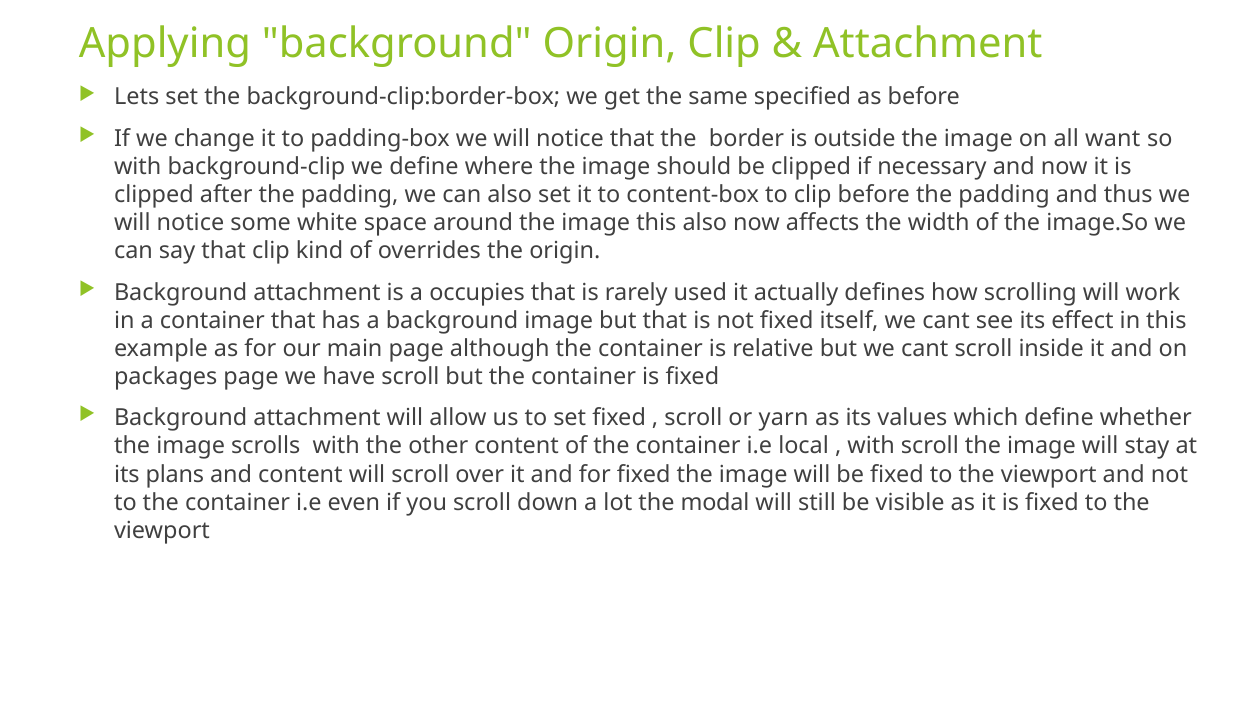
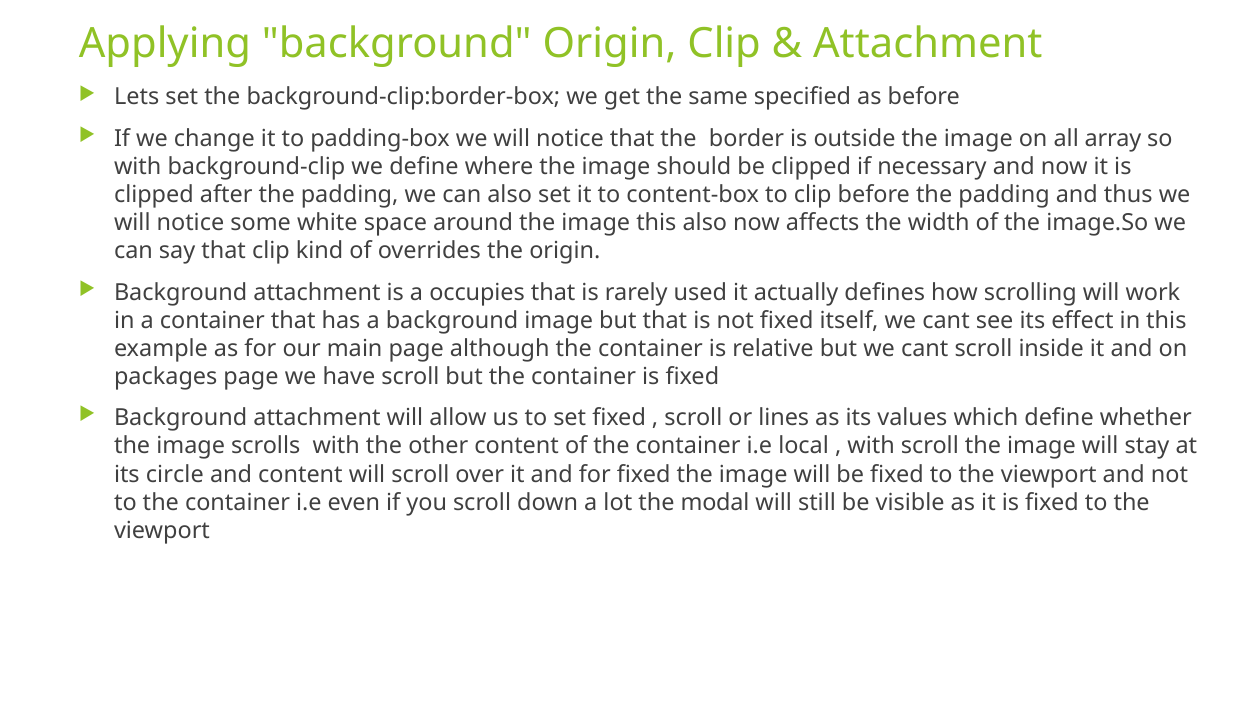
want: want -> array (1113, 138)
yarn: yarn -> lines (784, 418)
plans: plans -> circle (175, 474)
